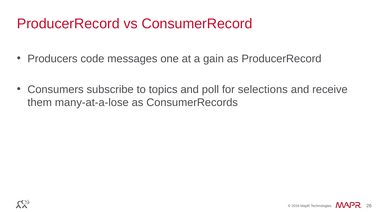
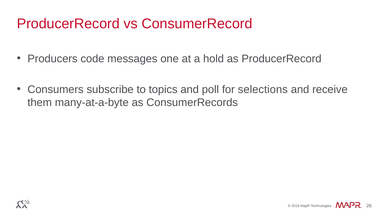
gain: gain -> hold (214, 59)
many-at-a-lose: many-at-a-lose -> many-at-a-byte (92, 103)
